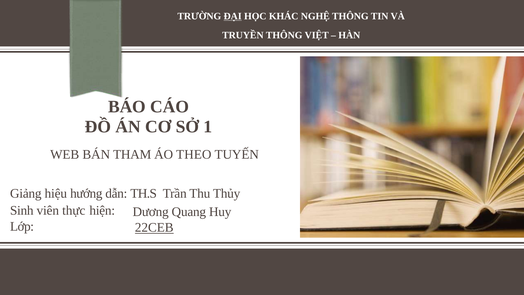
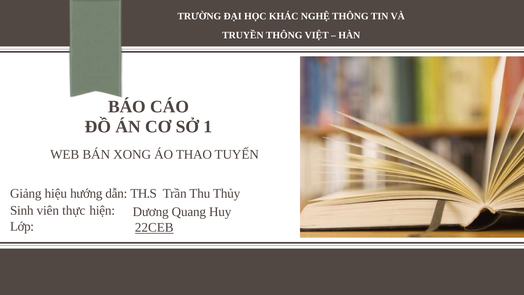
ĐẠI underline: present -> none (233, 16)
THAM: THAM -> XONG (132, 155)
THEO: THEO -> THAO (194, 155)
